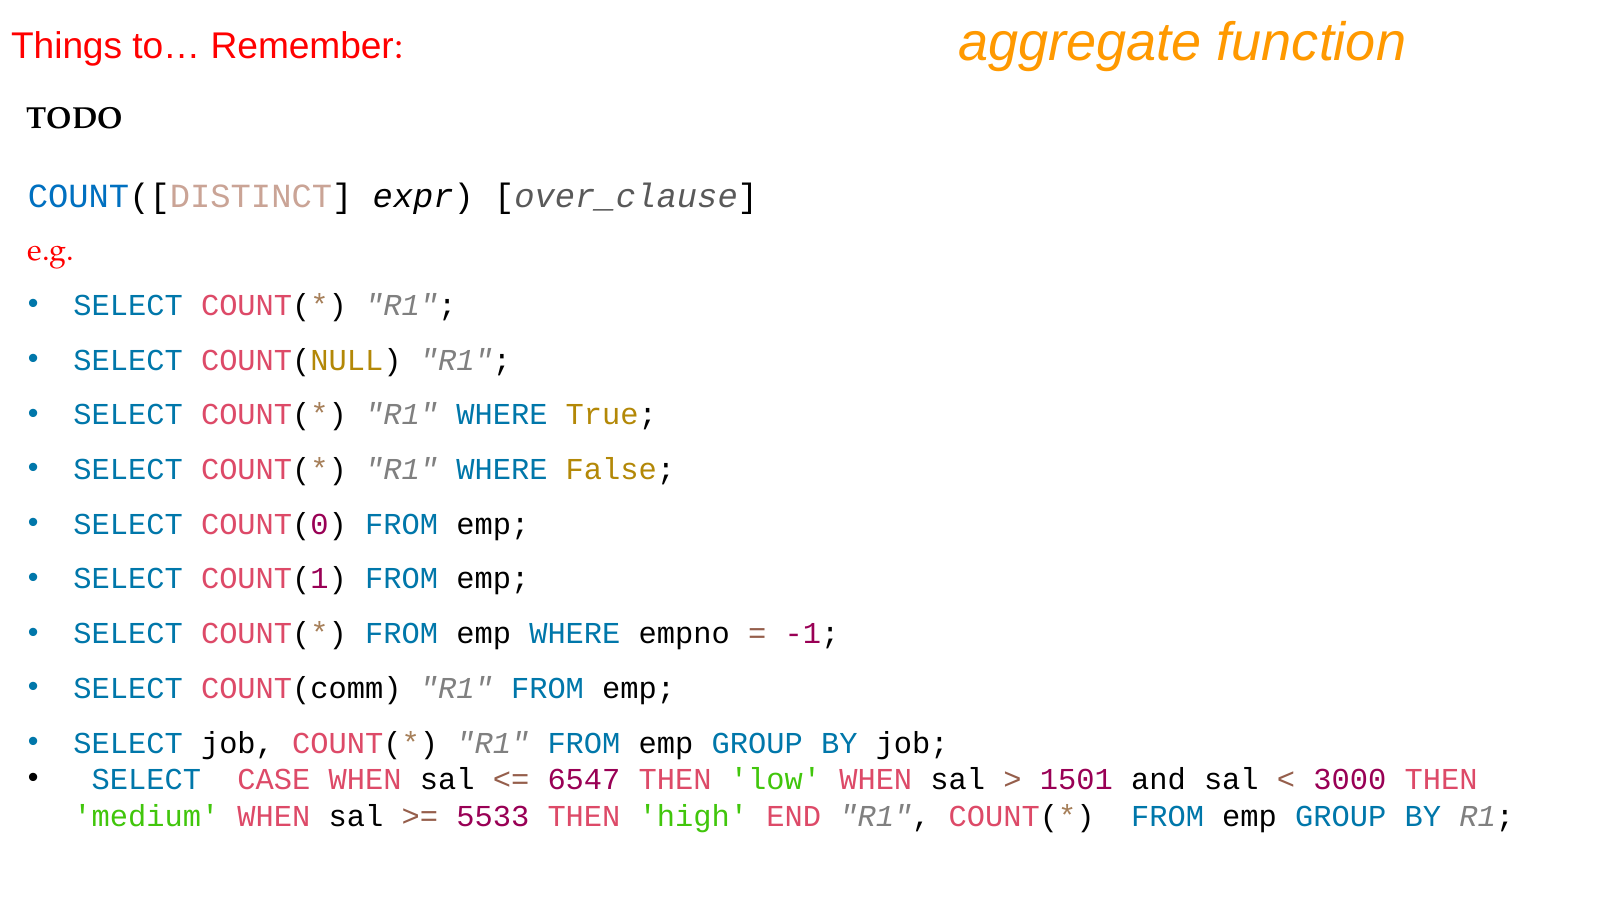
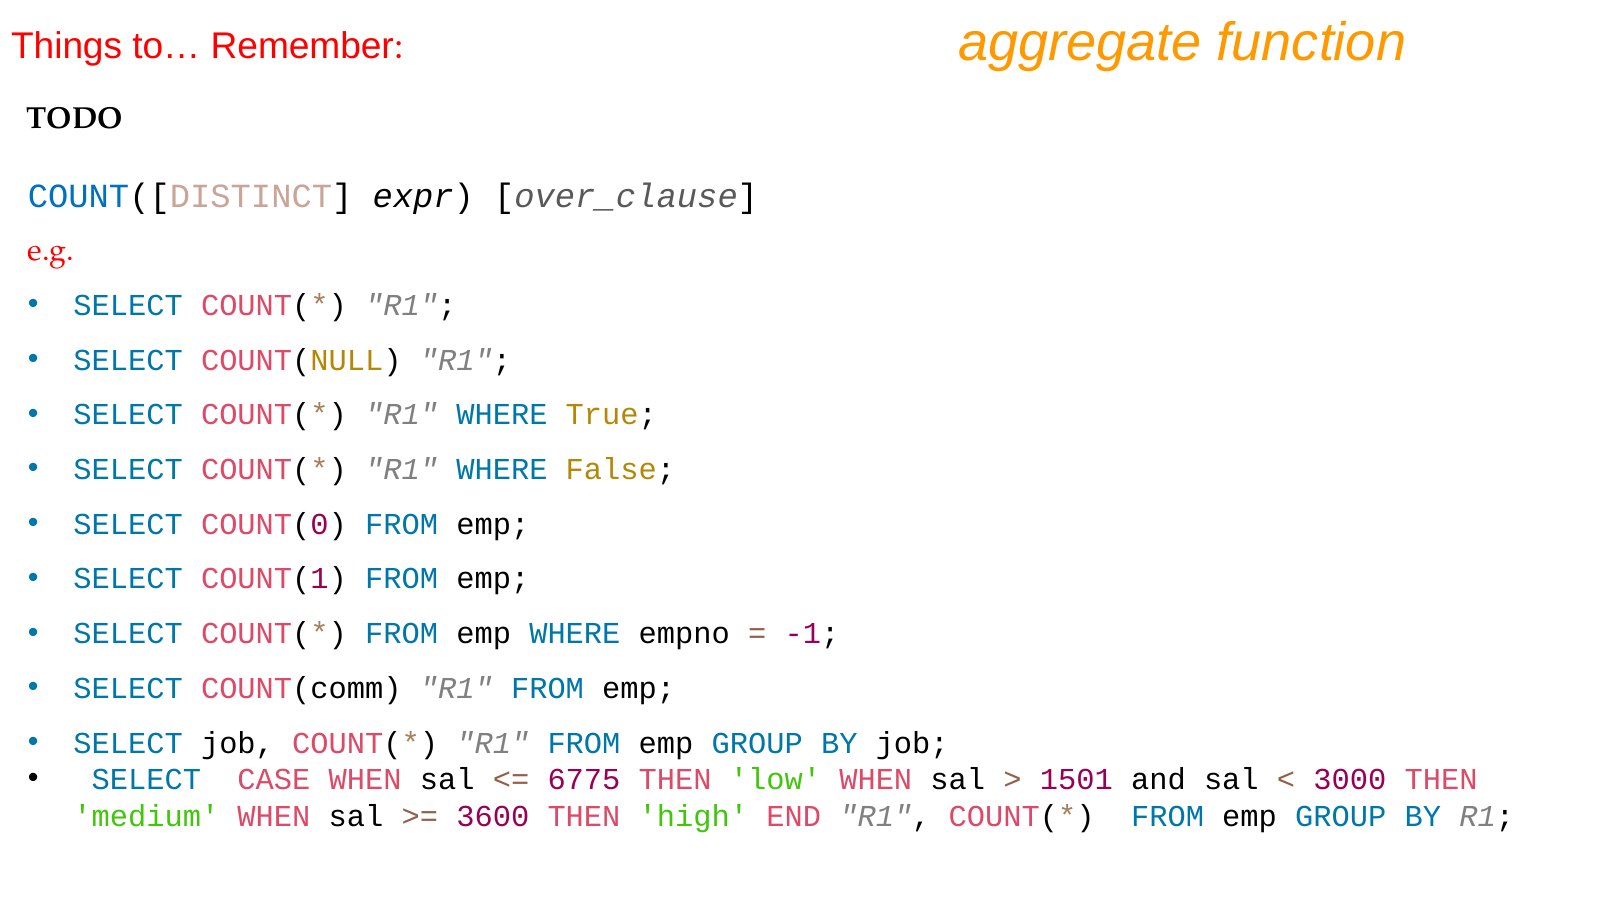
6547: 6547 -> 6775 (584, 779)
5533: 5533 -> 3600 (493, 816)
